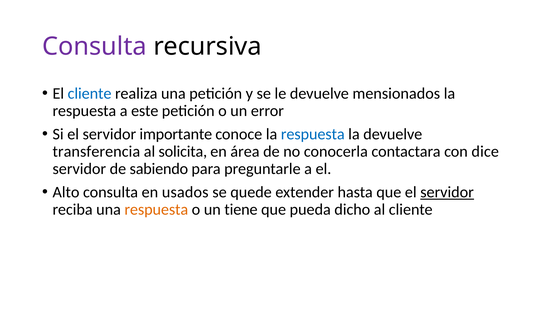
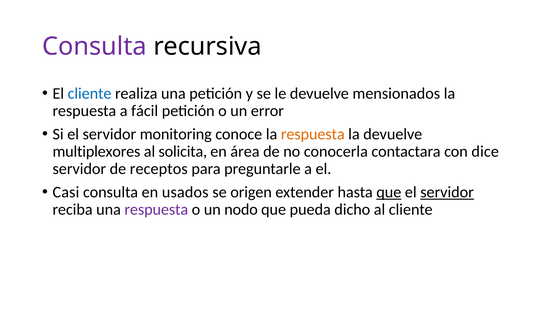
este: este -> fácil (145, 111)
importante: importante -> monitoring (176, 134)
respuesta colour: blue -> orange (313, 134)
transferencia: transferencia -> multiplexores (96, 152)
sabiendo: sabiendo -> receptos (159, 169)
Alto: Alto -> Casi (66, 192)
quede: quede -> origen (251, 192)
que underline: none -> present (389, 192)
respuesta colour: orange -> purple (156, 210)
tiene: tiene -> nodo (241, 210)
